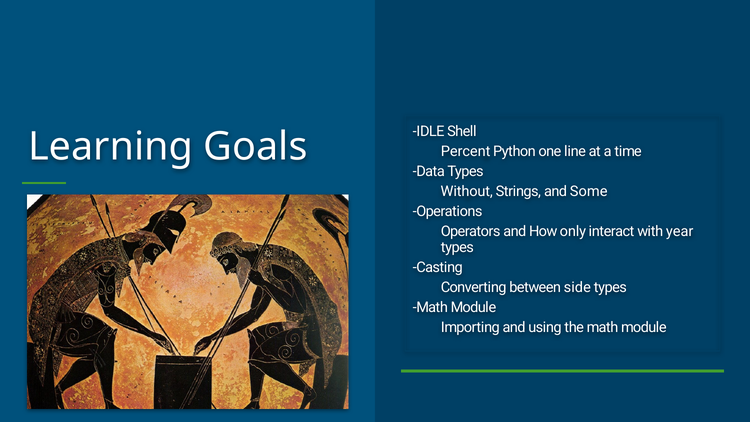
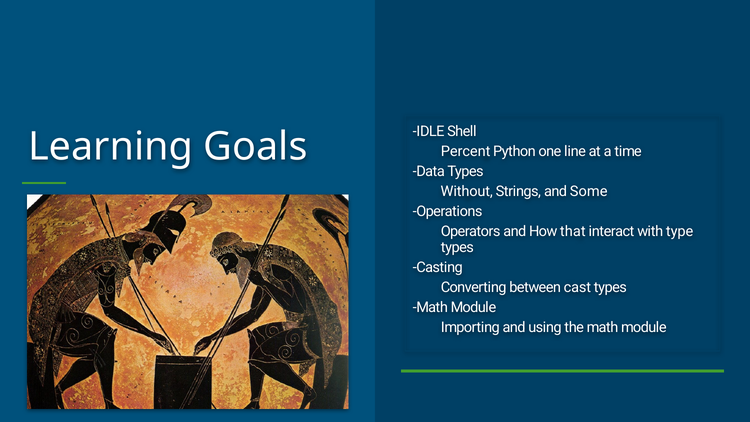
only: only -> that (573, 231)
year: year -> type (680, 231)
side: side -> cast (577, 288)
